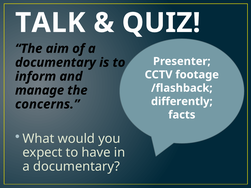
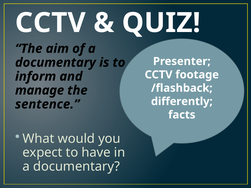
TALK: TALK -> CCTV (50, 23)
concerns: concerns -> sentence (47, 104)
